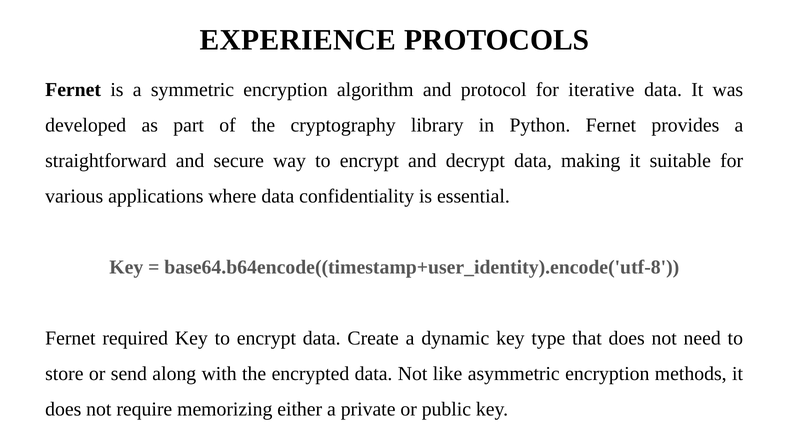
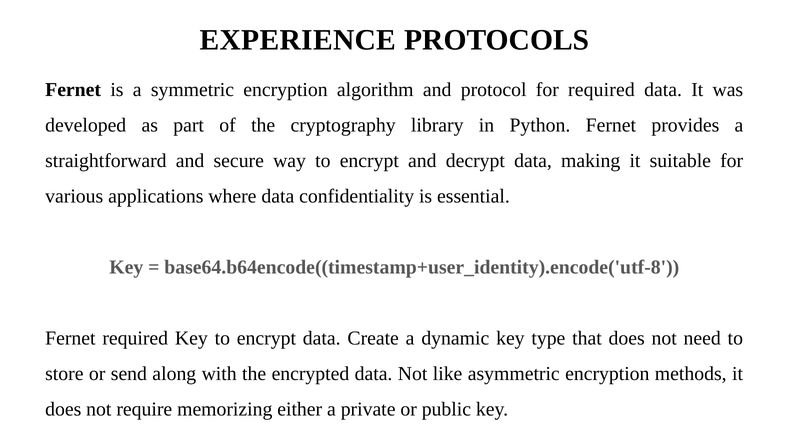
for iterative: iterative -> required (601, 90)
